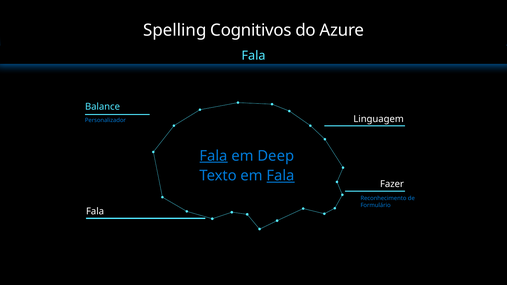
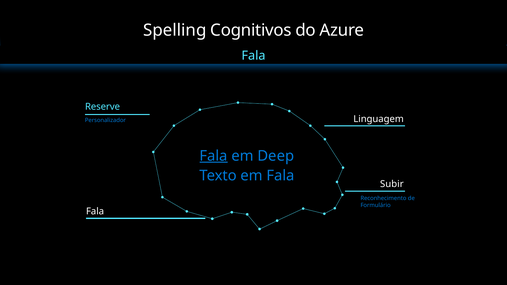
Balance: Balance -> Reserve (103, 107)
Fala underline: present -> none (281, 176)
Fazer: Fazer -> Subir (392, 184)
